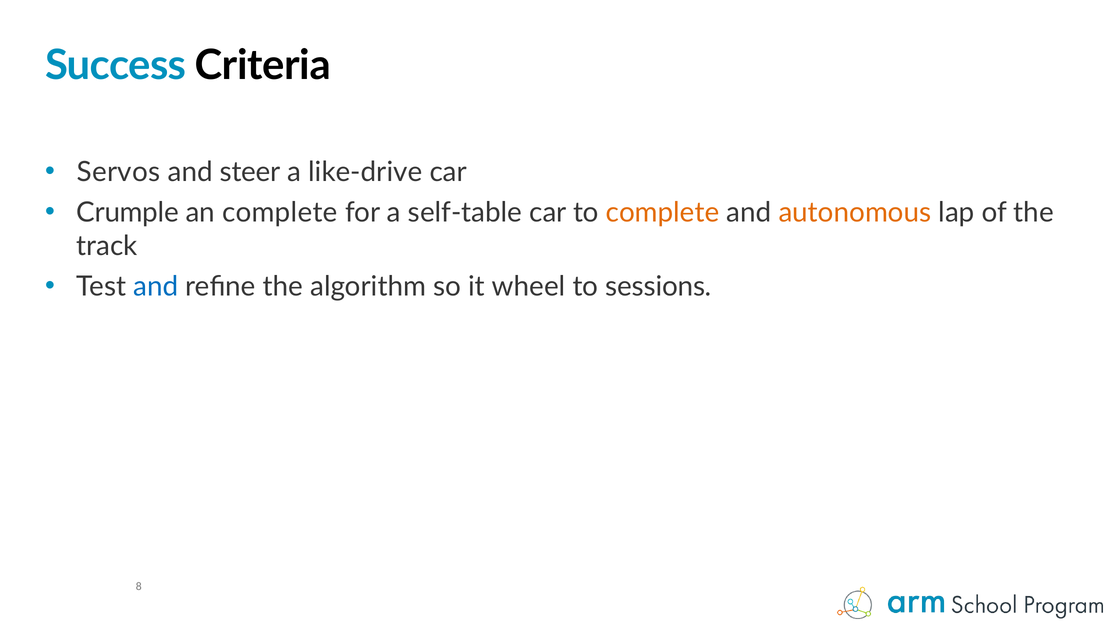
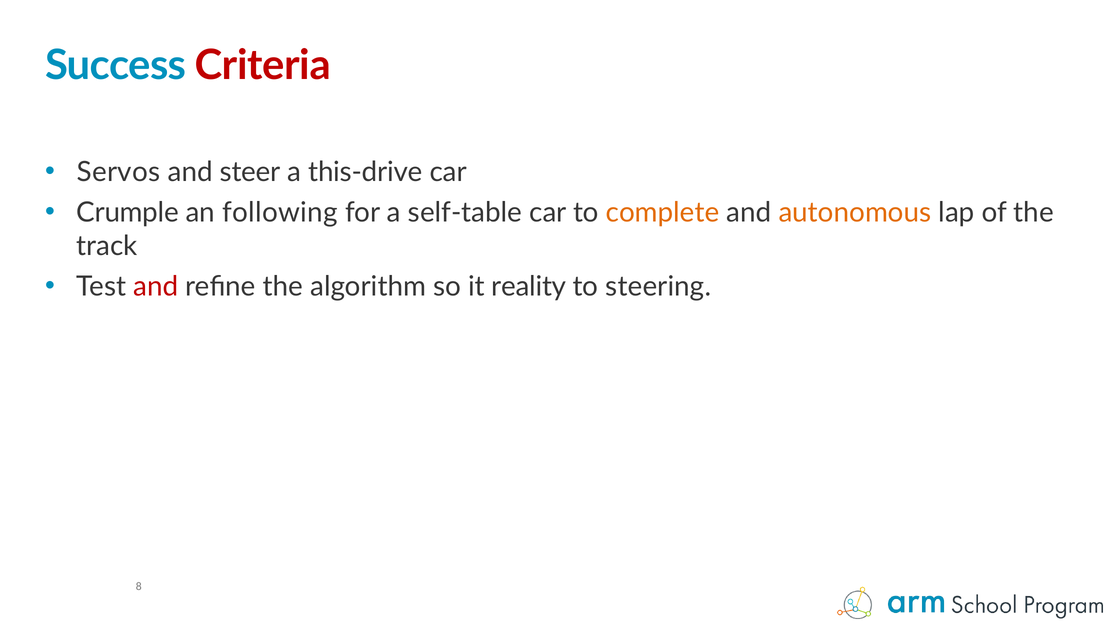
Criteria colour: black -> red (263, 66)
like-drive: like-drive -> this-drive (365, 172)
an complete: complete -> following (280, 213)
and colour: blue -> red (156, 287)
wheel: wheel -> reality (529, 287)
sessions: sessions -> steering (658, 287)
